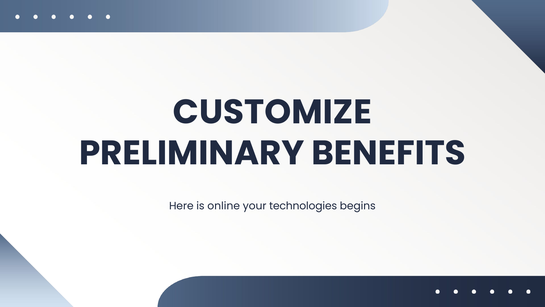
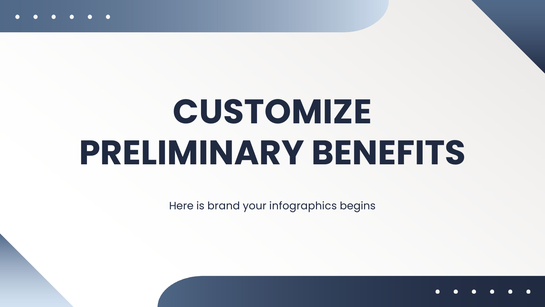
online: online -> brand (224, 206)
technologies: technologies -> infographics (303, 206)
